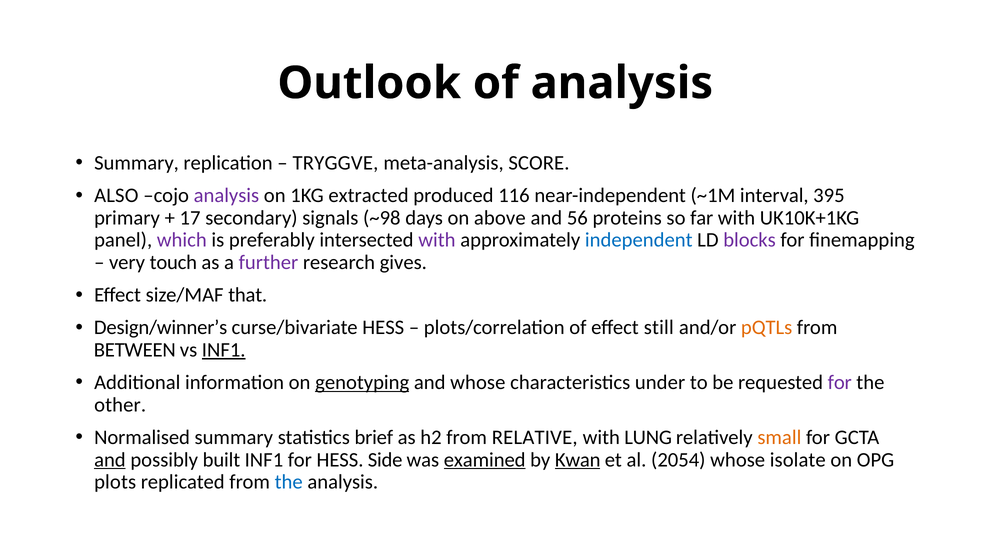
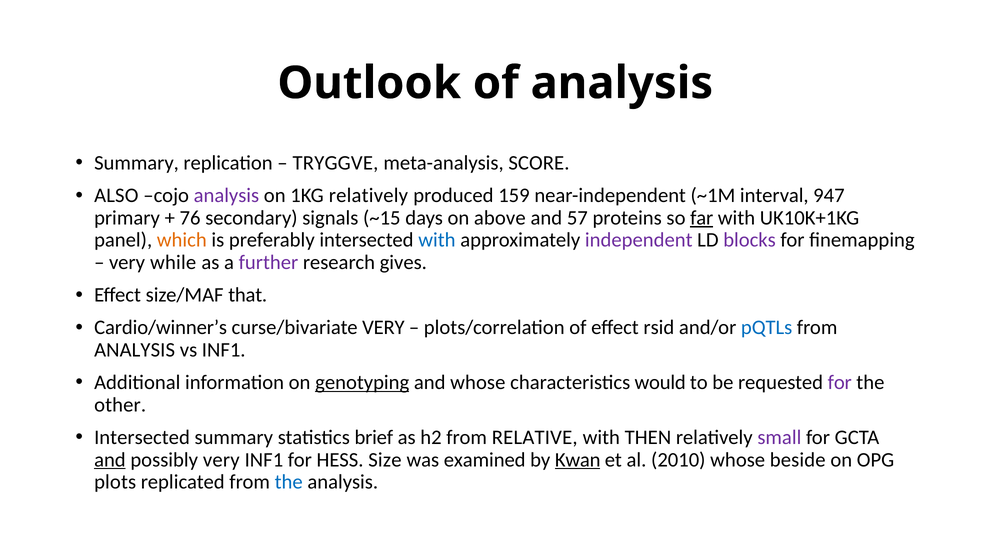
1KG extracted: extracted -> relatively (368, 196)
116: 116 -> 159 (514, 196)
395: 395 -> 947 (829, 196)
17: 17 -> 76 (190, 218)
~98: ~98 -> ~15 (382, 218)
56: 56 -> 57 (577, 218)
far underline: none -> present (702, 218)
which colour: purple -> orange (182, 240)
with colour: purple -> blue (437, 240)
independent colour: blue -> purple (639, 240)
touch: touch -> while (173, 263)
Design/winner’s: Design/winner’s -> Cardio/winner’s (161, 328)
curse/bivariate HESS: HESS -> VERY (383, 328)
still: still -> rsid (659, 328)
pQTLs colour: orange -> blue (767, 328)
BETWEEN: BETWEEN -> ANALYSIS (135, 350)
INF1 underline: present -> none (224, 350)
under: under -> would (660, 383)
Normalised: Normalised -> Intersected (142, 438)
LUNG: LUNG -> THEN (648, 438)
small colour: orange -> purple (779, 438)
possibly built: built -> very (221, 460)
Side: Side -> Size (385, 460)
examined underline: present -> none (485, 460)
2054: 2054 -> 2010 (678, 460)
isolate: isolate -> beside (798, 460)
